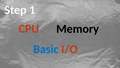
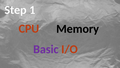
Basic colour: blue -> purple (46, 49)
